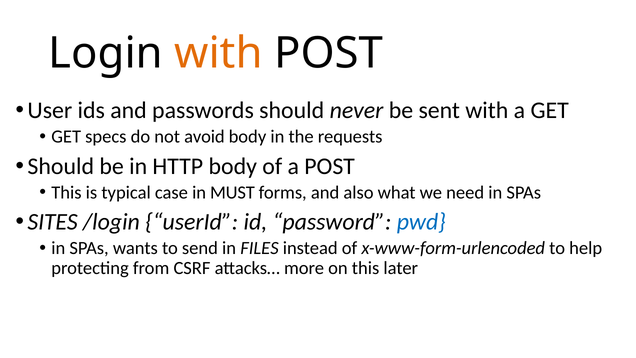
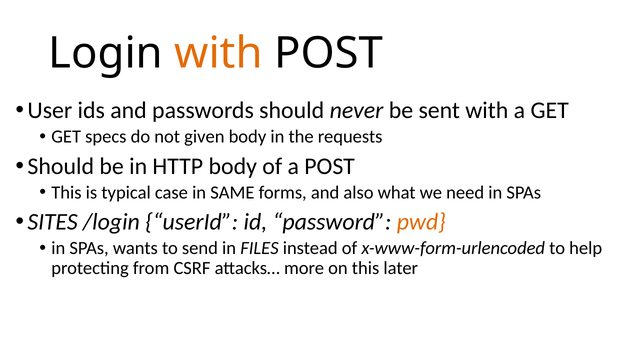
avoid: avoid -> given (204, 137)
MUST: MUST -> SAME (232, 192)
pwd colour: blue -> orange (421, 222)
